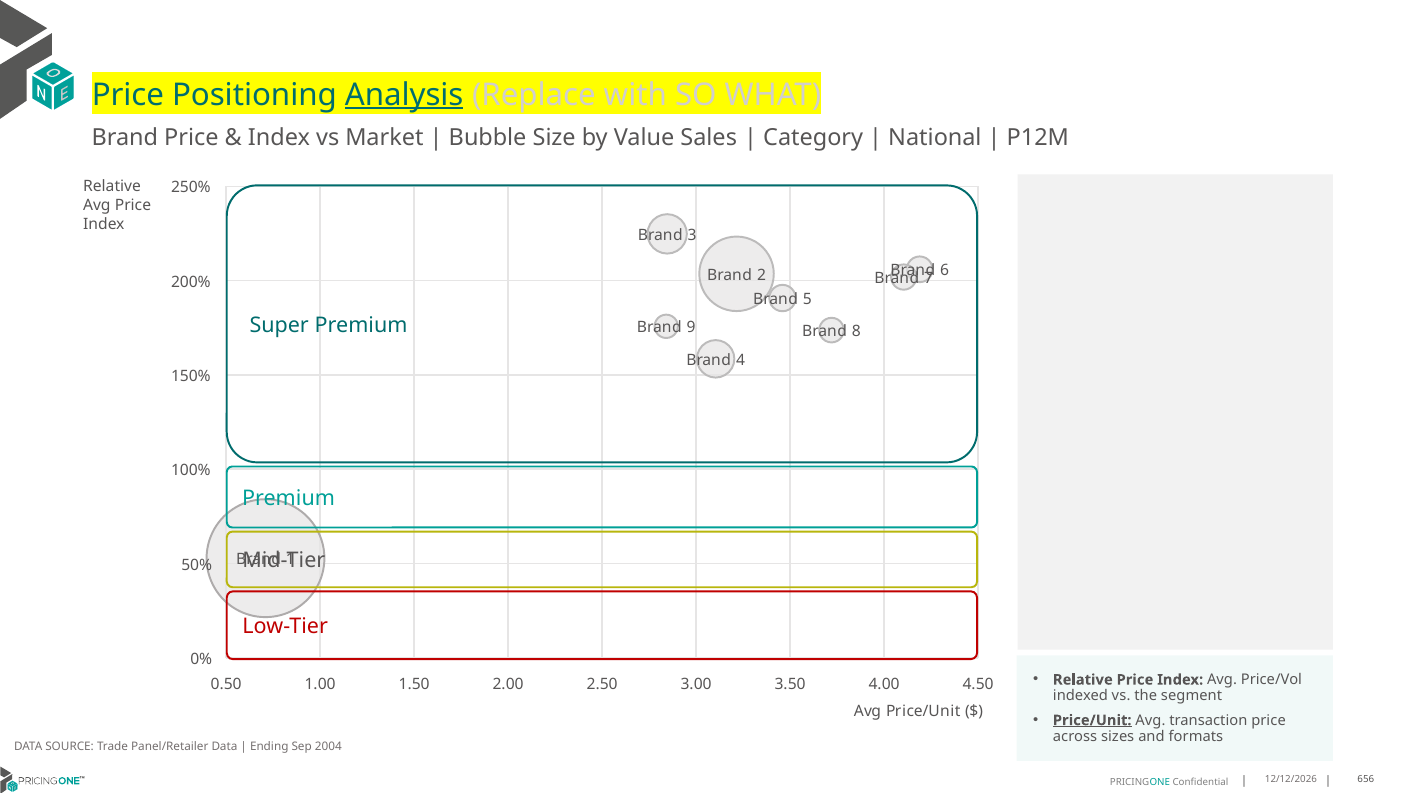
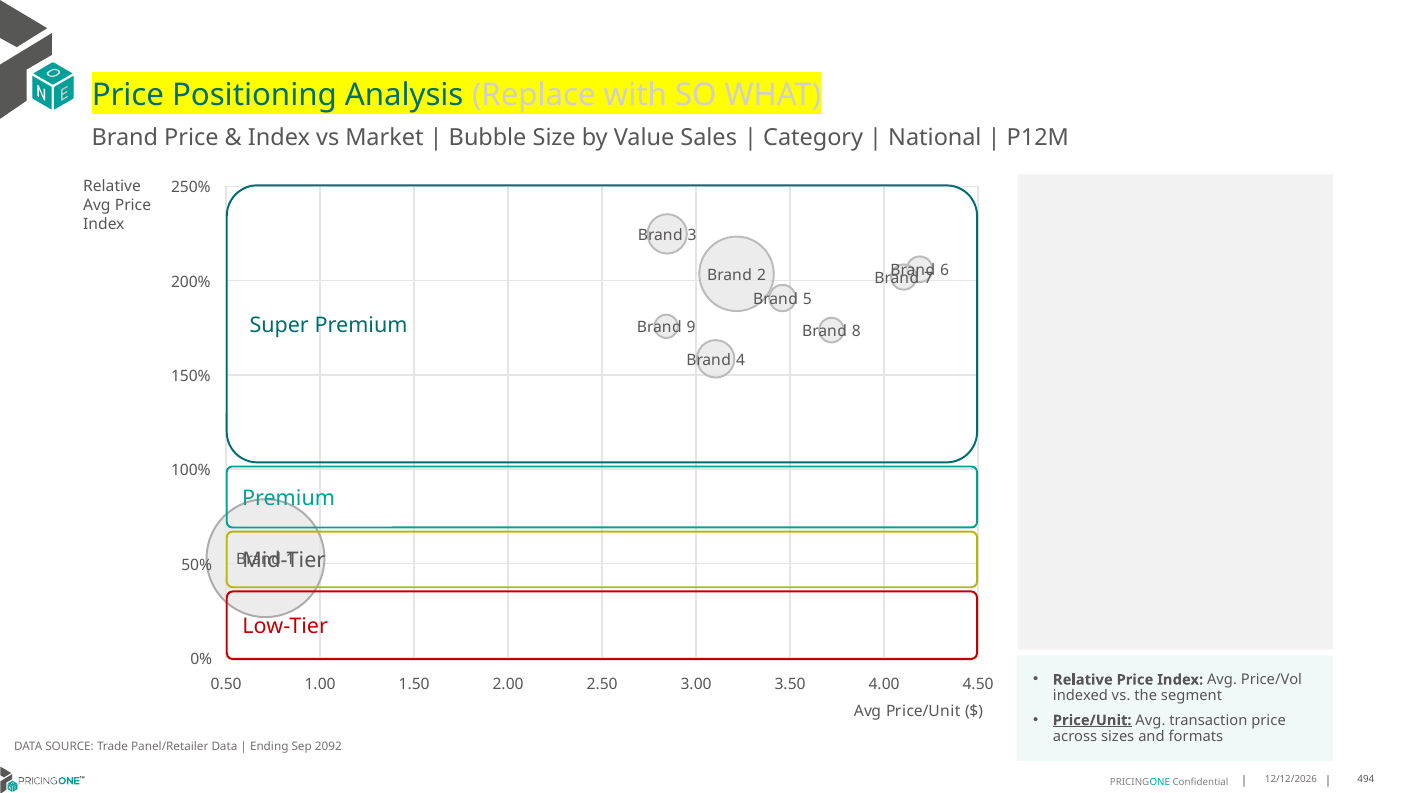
Analysis underline: present -> none (404, 95)
2004: 2004 -> 2092 (328, 746)
656: 656 -> 494 (1366, 779)
